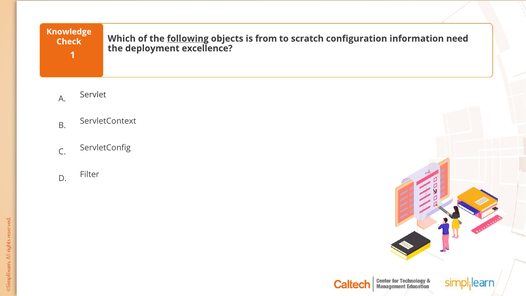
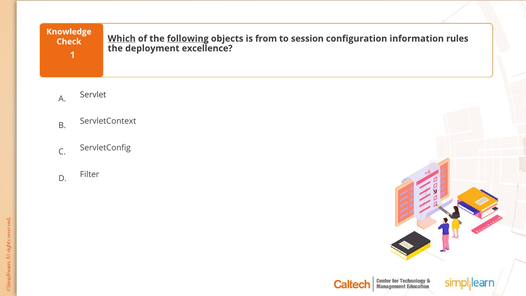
Which underline: none -> present (122, 39)
scratch: scratch -> session (307, 39)
need: need -> rules (457, 39)
